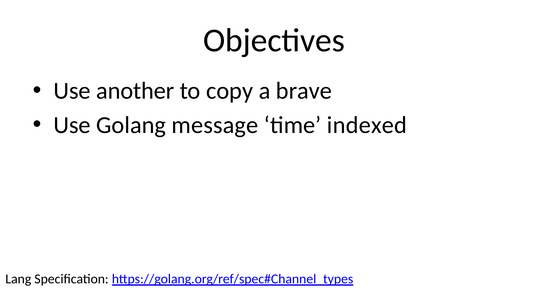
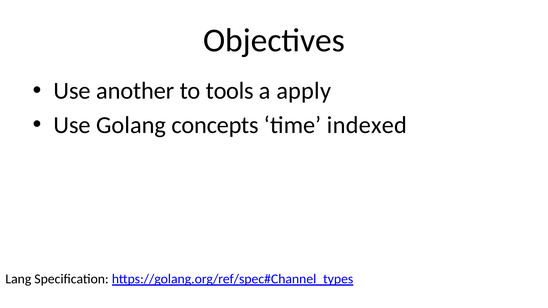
copy: copy -> tools (230, 91)
brave: brave -> apply (304, 91)
message: message -> concepts (215, 125)
